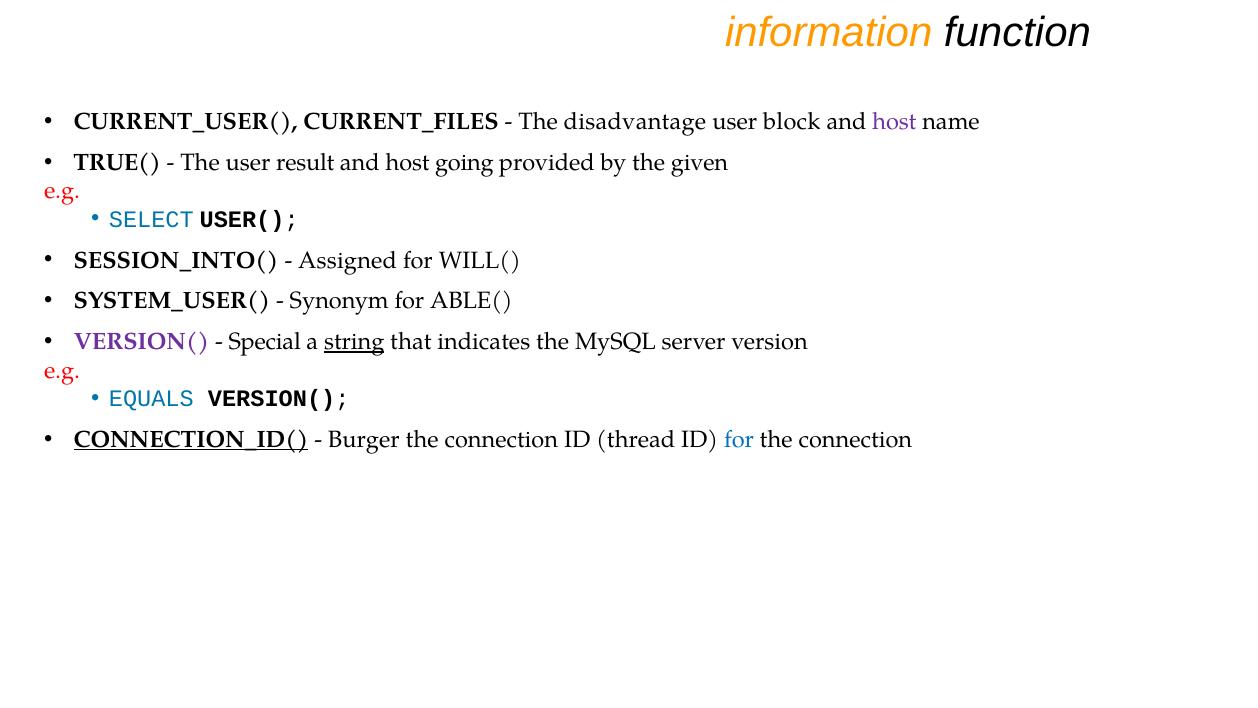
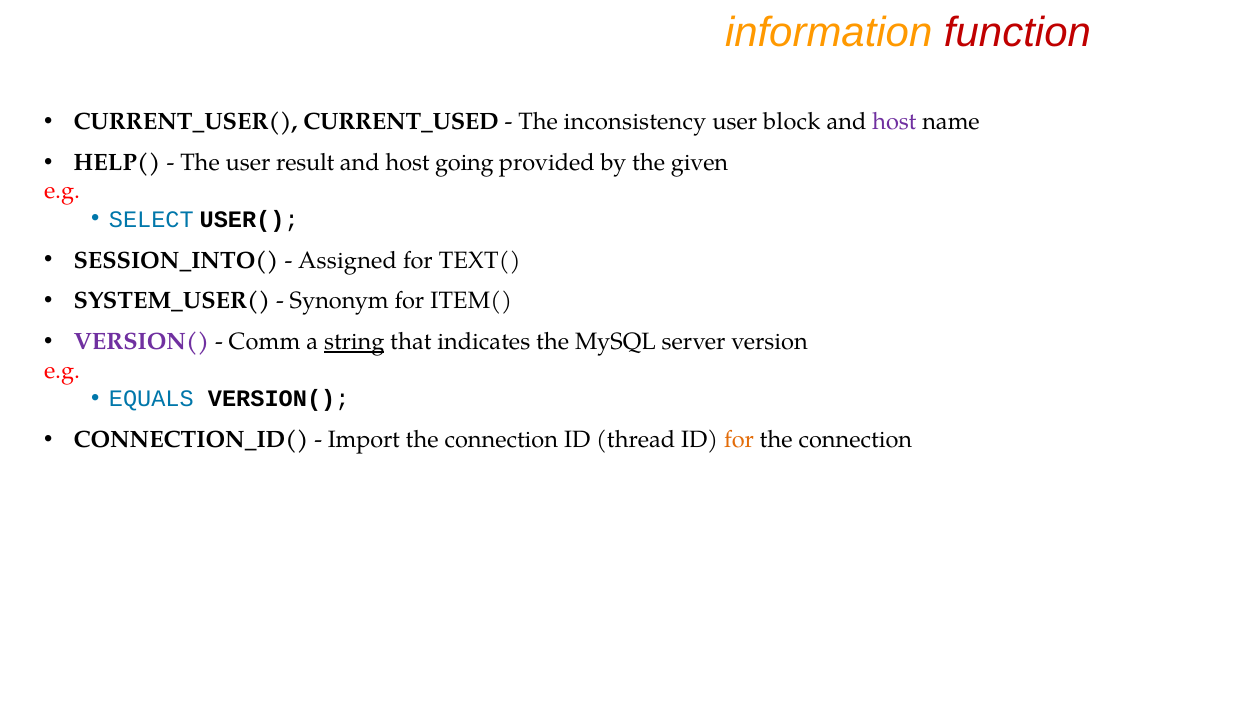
function colour: black -> red (1017, 33)
CURRENT_FILES: CURRENT_FILES -> CURRENT_USED (401, 122)
disadvantage: disadvantage -> inconsistency (635, 122)
TRUE(: TRUE( -> HELP( (117, 163)
WILL(: WILL( -> TEXT( (480, 260)
ABLE(: ABLE( -> ITEM( (471, 301)
Special: Special -> Comm (265, 342)
CONNECTION_ID( underline: present -> none (191, 439)
Burger: Burger -> Import (364, 439)
for colour: blue -> orange (739, 439)
